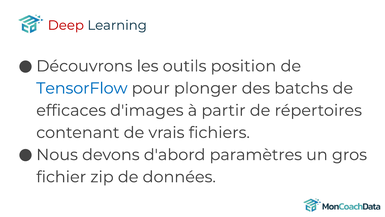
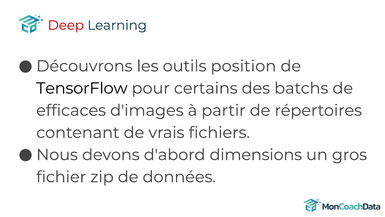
TensorFlow colour: blue -> black (82, 88)
plonger: plonger -> certains (206, 88)
paramètres: paramètres -> dimensions (256, 155)
